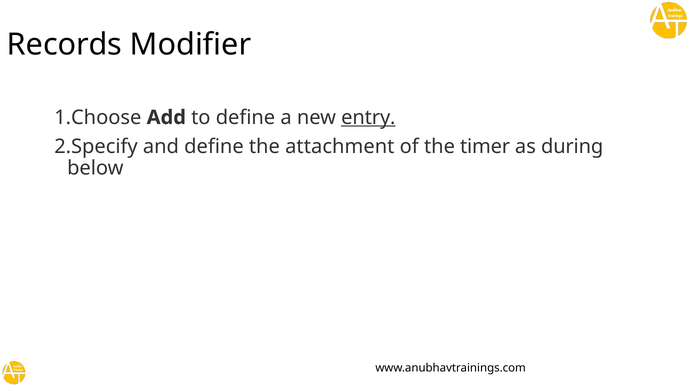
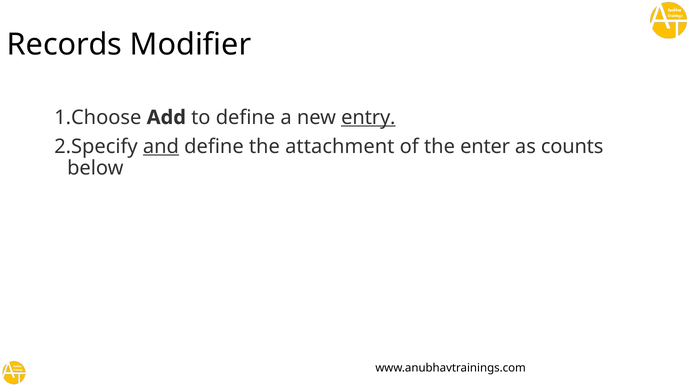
and underline: none -> present (161, 146)
timer: timer -> enter (485, 146)
during: during -> counts (572, 146)
